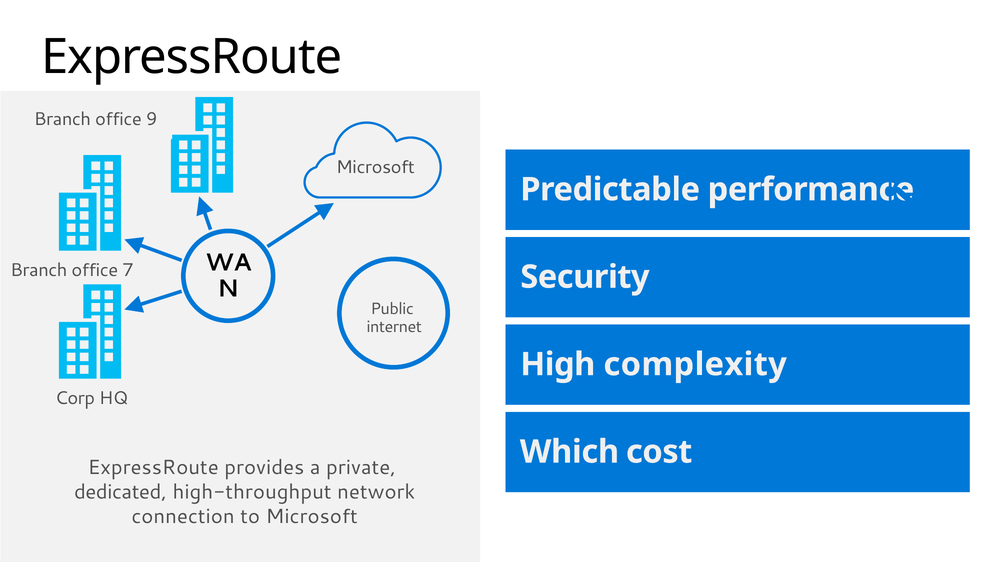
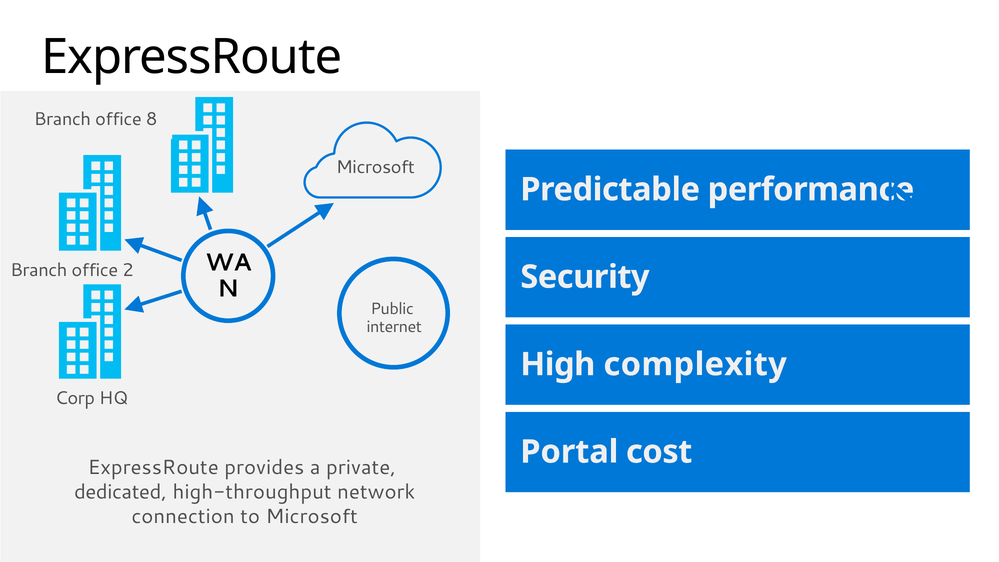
9: 9 -> 8 (152, 119)
7: 7 -> 2 (128, 270)
Which: Which -> Portal (569, 452)
